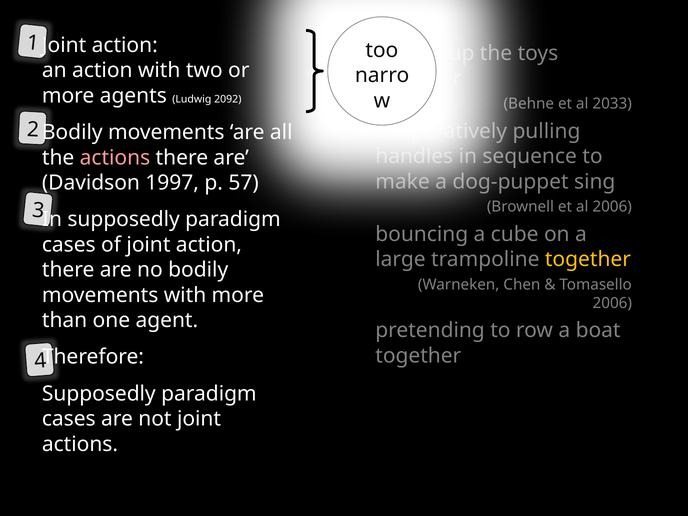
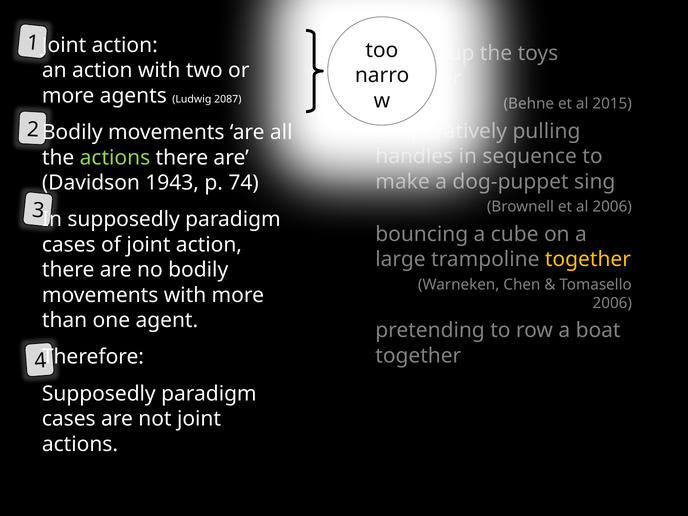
2092: 2092 -> 2087 (228, 99)
2033: 2033 -> 2015 (612, 104)
actions colour: pink -> light green (115, 158)
1997: 1997 -> 1943 (172, 183)
57: 57 -> 74 (244, 183)
